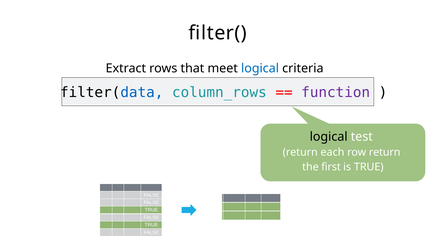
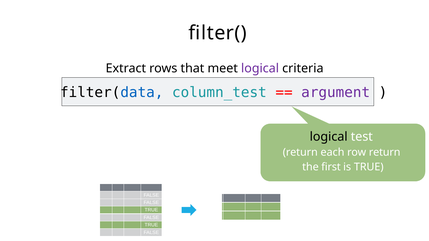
logical colour: blue -> purple (260, 69)
column_rows: column_rows -> column_test (219, 93)
function: function -> argument (336, 93)
